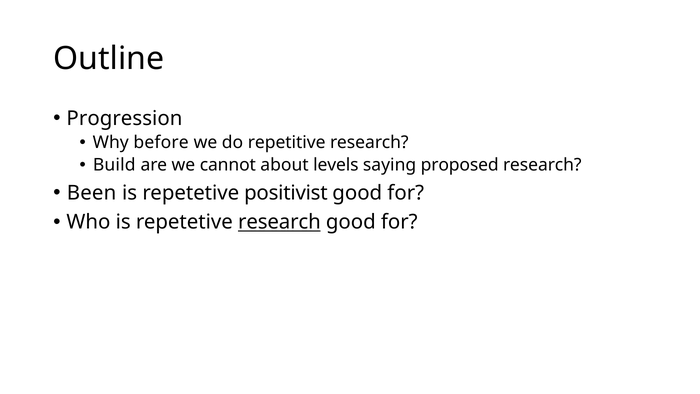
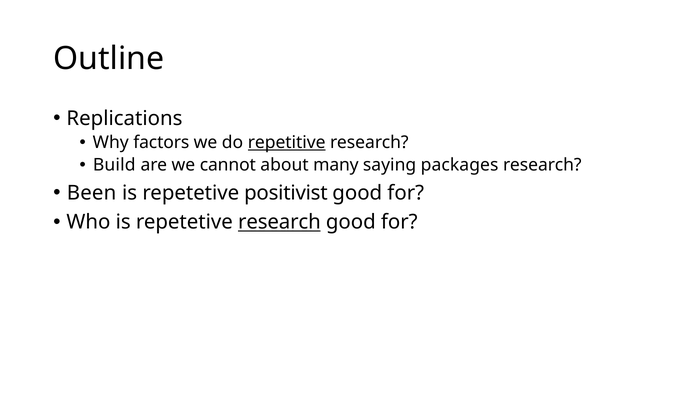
Progression: Progression -> Replications (124, 118)
before: before -> factors (161, 142)
repetitive underline: none -> present (287, 142)
levels: levels -> many (336, 165)
proposed: proposed -> packages (460, 165)
